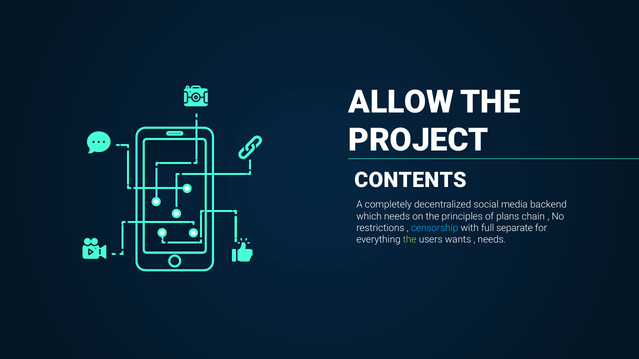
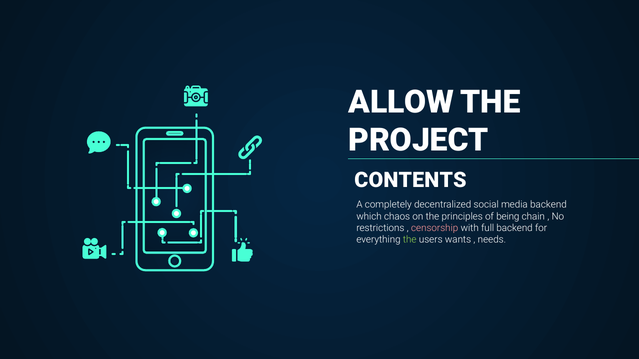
which needs: needs -> chaos (397, 217)
plans: plans -> being (508, 217)
censorship colour: light blue -> pink (435, 228)
full separate: separate -> backend (515, 228)
